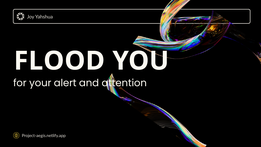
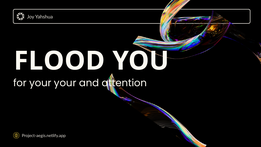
your alert: alert -> your (65, 83)
